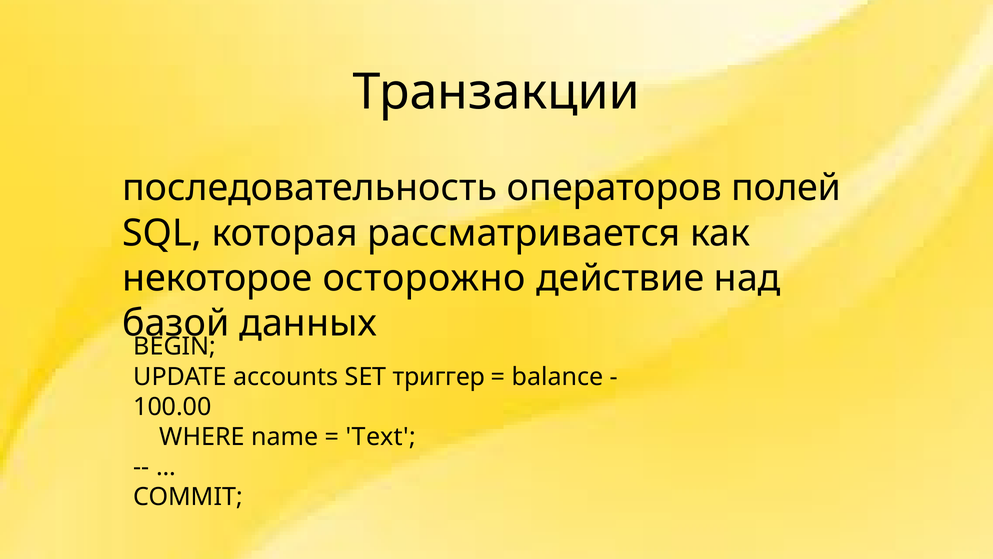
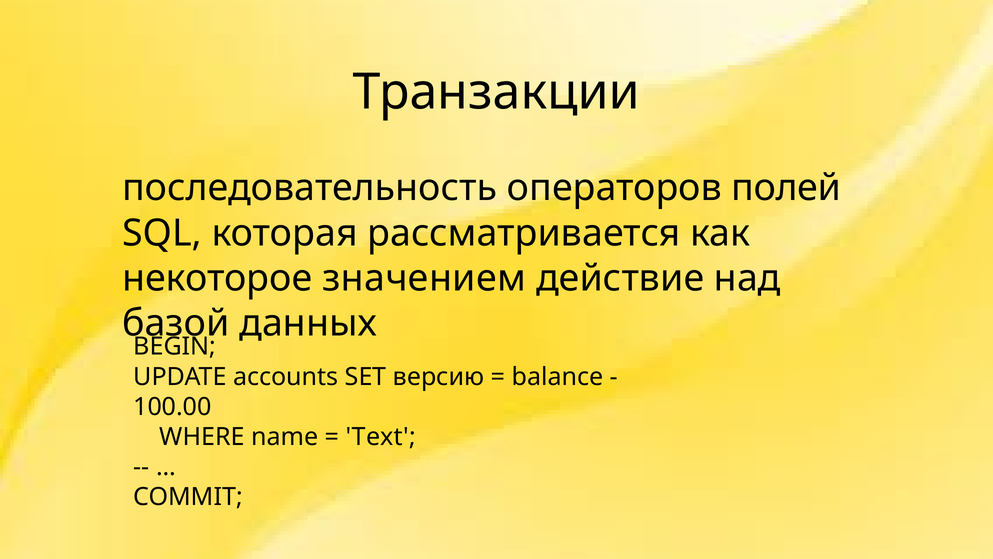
осторожно: осторожно -> значением (424, 278)
триггер: триггер -> версию (439, 376)
